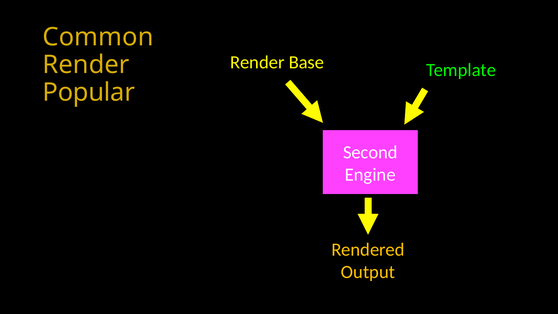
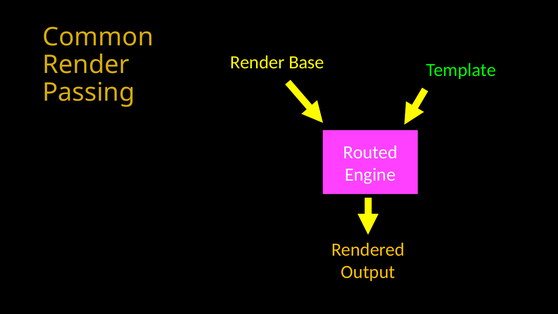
Popular: Popular -> Passing (89, 92)
Second: Second -> Routed (370, 152)
